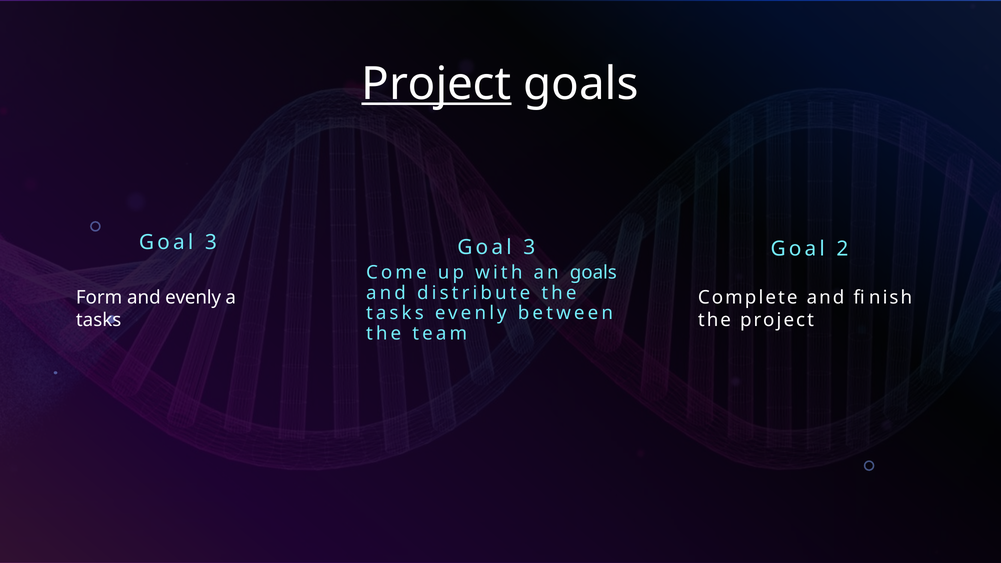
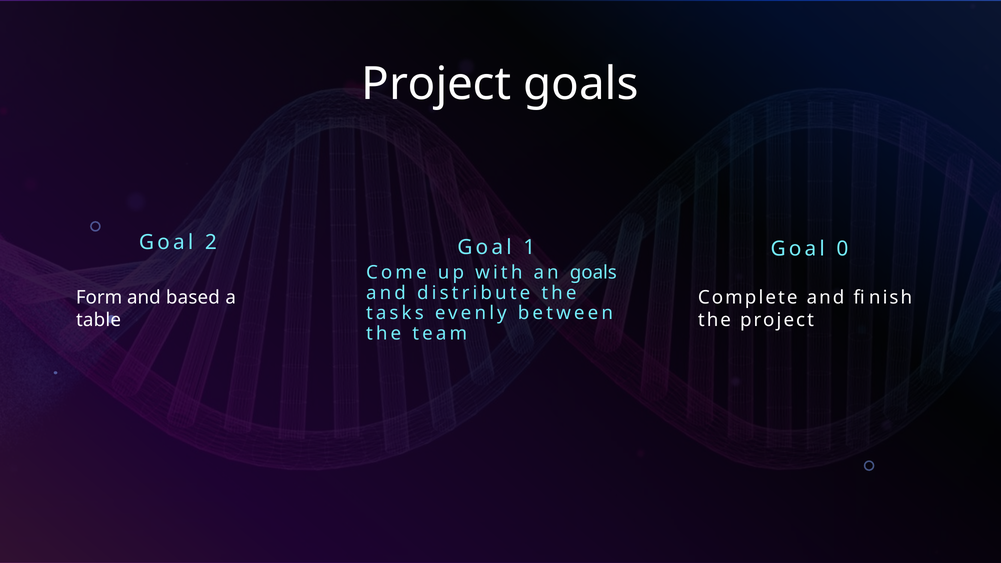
Project underline: present -> none (436, 84)
3: 3 -> 2 (211, 243)
3: 3 -> 1 (529, 248)
2: 2 -> 0 (842, 249)
and evenly: evenly -> based (193, 298)
tasks: tasks -> table (99, 320)
